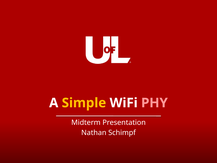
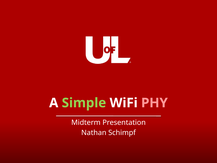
Simple colour: yellow -> light green (84, 103)
